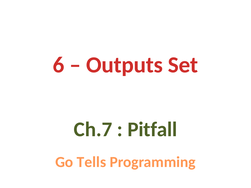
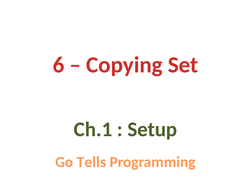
Outputs: Outputs -> Copying (124, 65)
Ch.7: Ch.7 -> Ch.1 (93, 130)
Pitfall: Pitfall -> Setup (152, 130)
